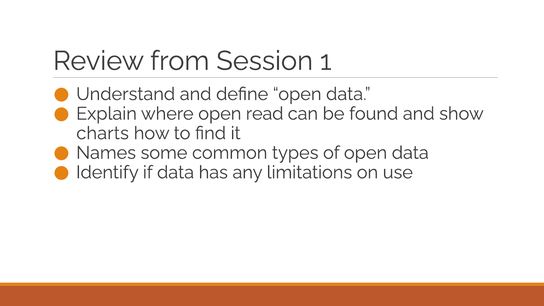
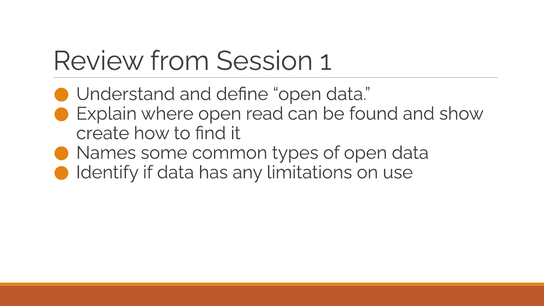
charts: charts -> create (103, 133)
